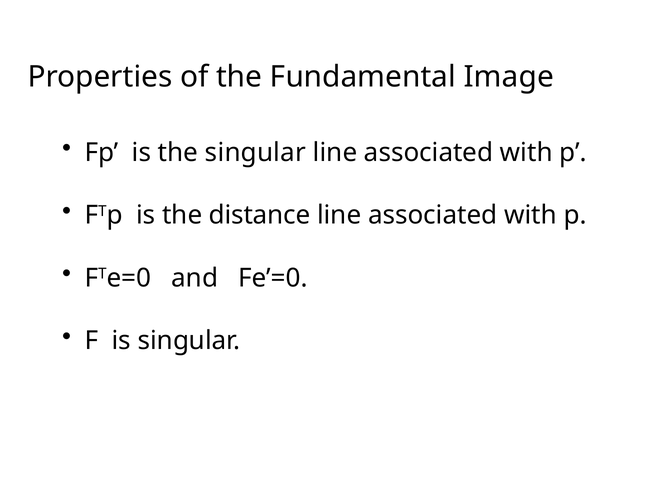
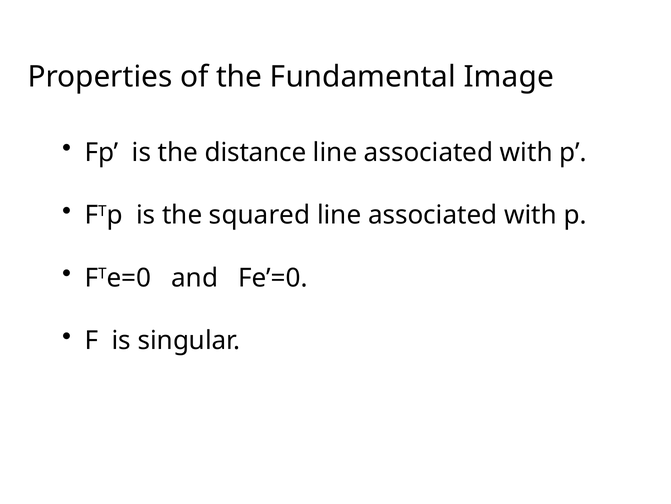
the singular: singular -> distance (256, 152)
distance: distance -> squared (260, 215)
